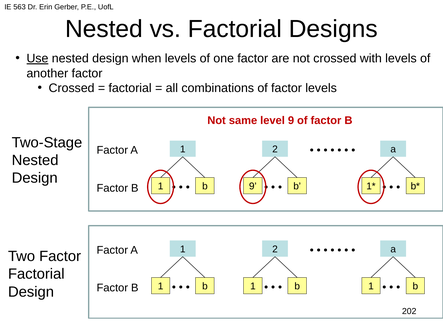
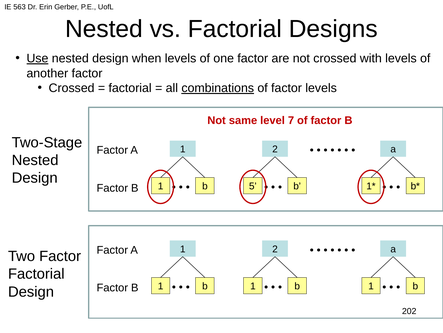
combinations underline: none -> present (218, 88)
level 9: 9 -> 7 (291, 120)
9: 9 -> 5 (253, 186)
